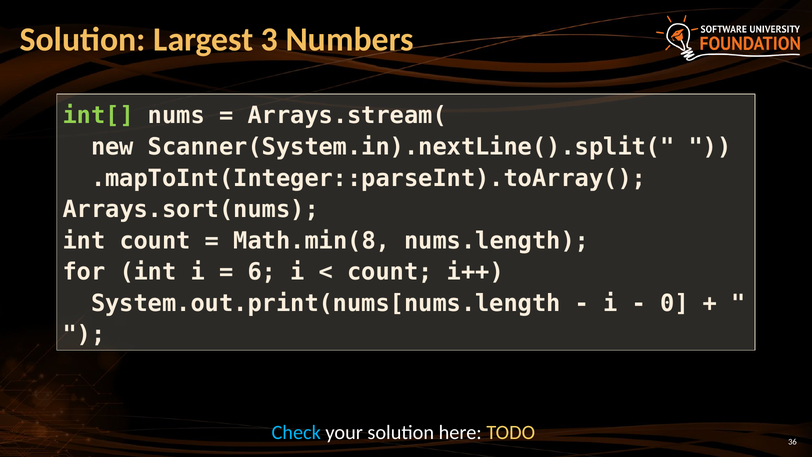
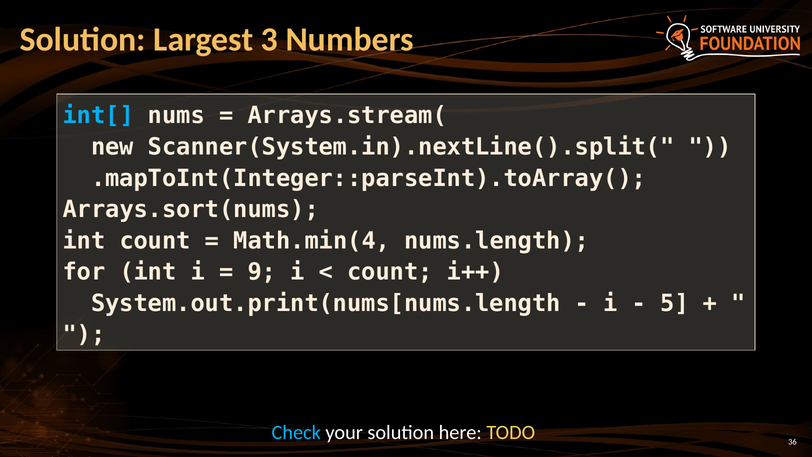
int[ colour: light green -> light blue (98, 116)
Math.min(8: Math.min(8 -> Math.min(4 (312, 241)
6: 6 -> 9 (262, 272)
0: 0 -> 5 (675, 303)
